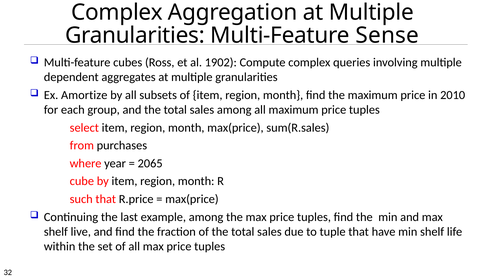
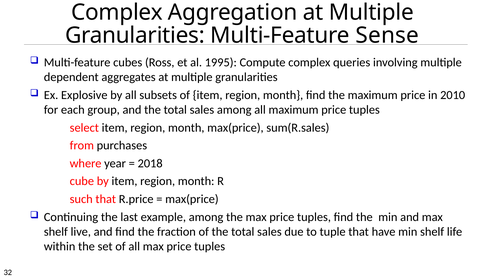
1902: 1902 -> 1995 (221, 62)
Amortize: Amortize -> Explosive (84, 95)
2065: 2065 -> 2018 (150, 164)
